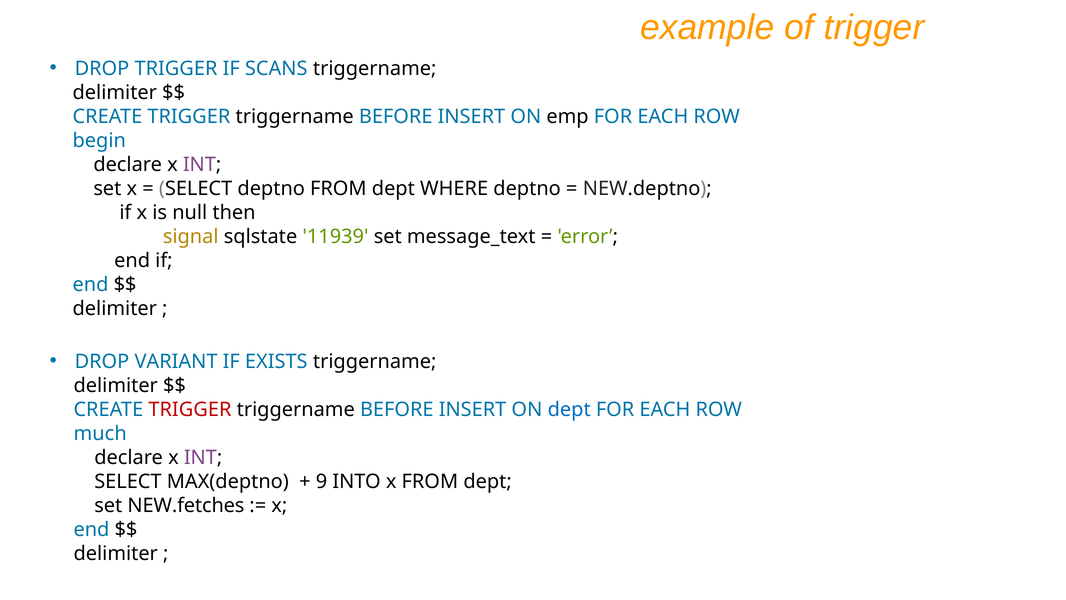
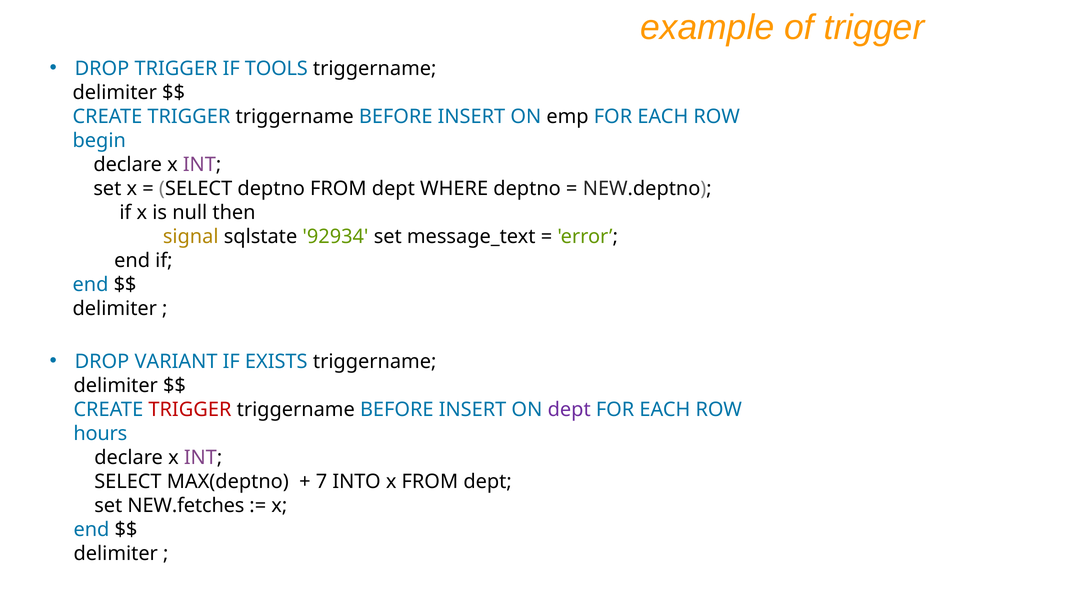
SCANS: SCANS -> TOOLS (276, 68)
11939: 11939 -> 92934 (335, 236)
dept colour: blue -> purple (569, 409)
much: much -> hours (100, 433)
9: 9 -> 7 (322, 481)
